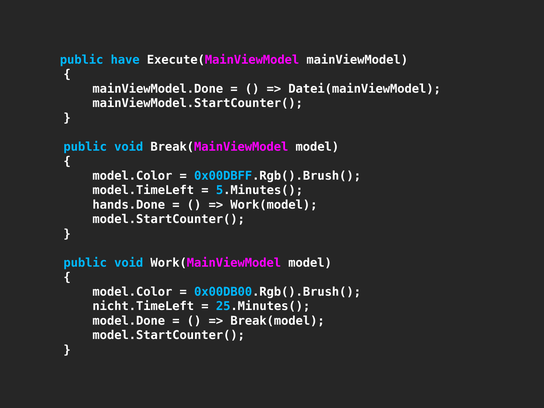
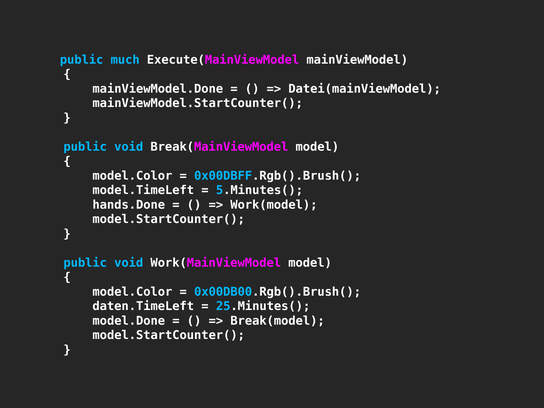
have: have -> much (125, 60)
nicht.TimeLeft: nicht.TimeLeft -> daten.TimeLeft (143, 306)
